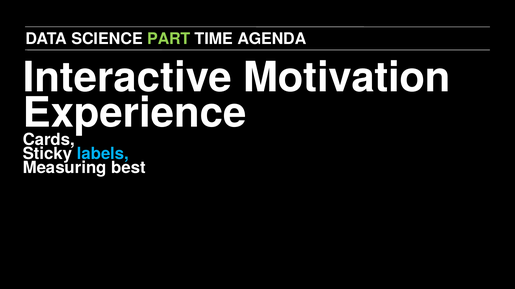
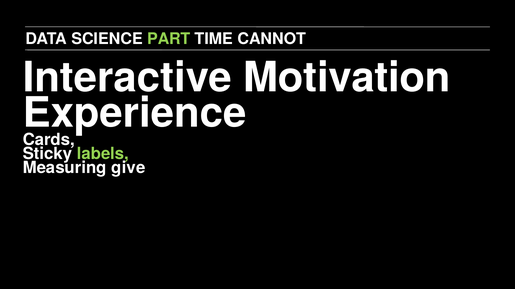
AGENDA: AGENDA -> CANNOT (272, 39)
labels colour: light blue -> light green (103, 154)
best: best -> give (128, 168)
